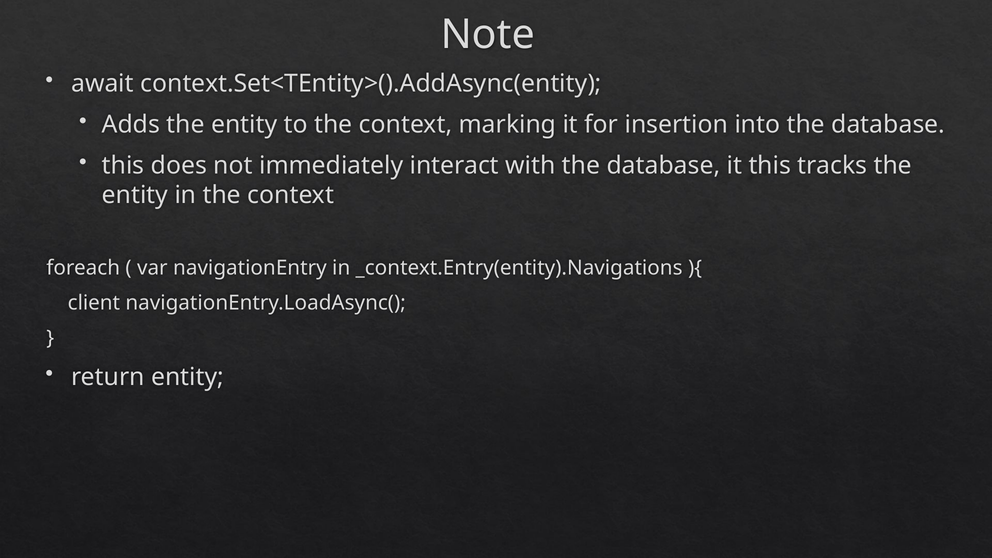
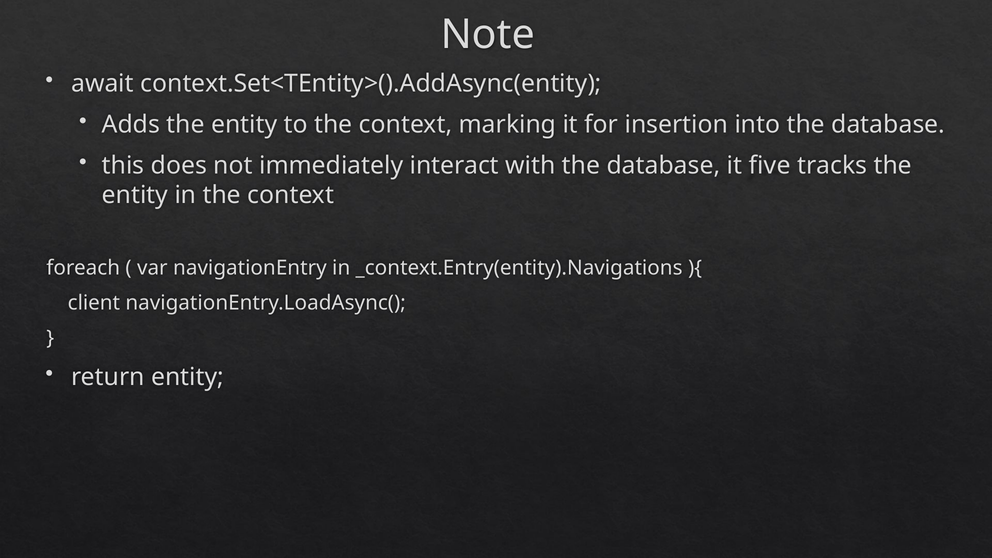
it this: this -> five (770, 165)
